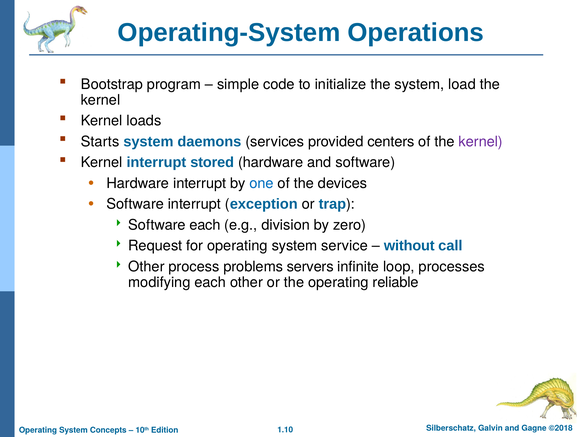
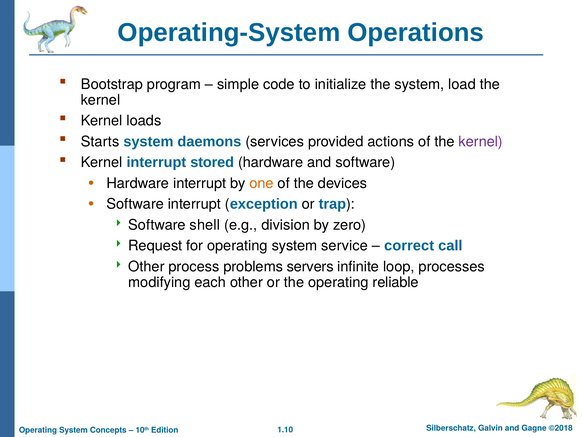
centers: centers -> actions (391, 141)
one colour: blue -> orange (261, 183)
Software each: each -> shell (205, 225)
without: without -> correct (409, 246)
